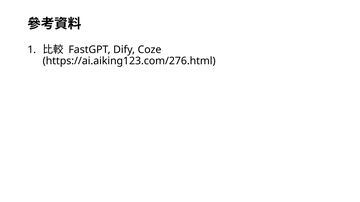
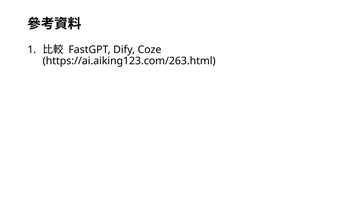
https://ai.aiking123.com/276.html: https://ai.aiking123.com/276.html -> https://ai.aiking123.com/263.html (129, 61)
